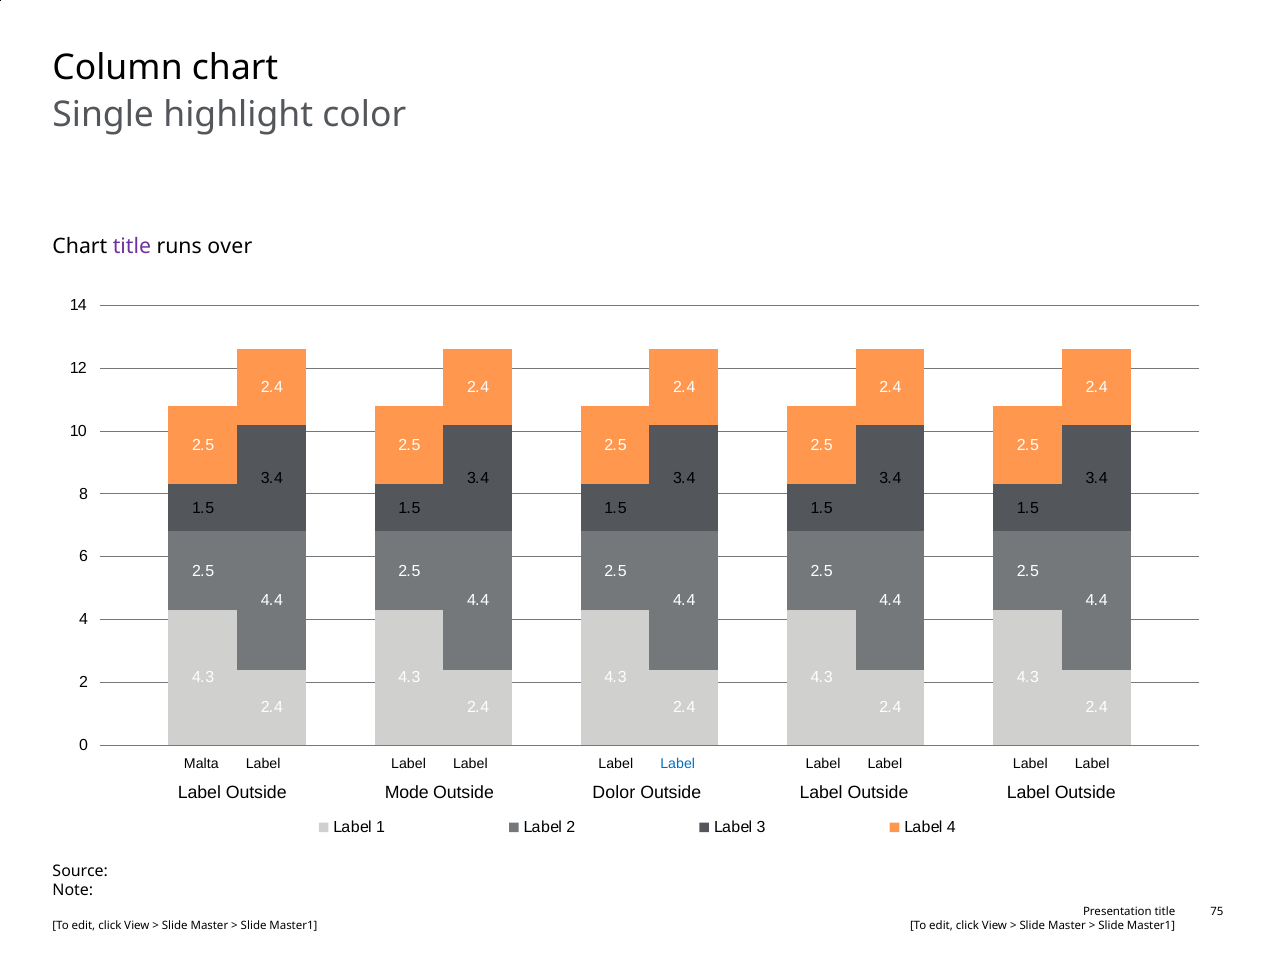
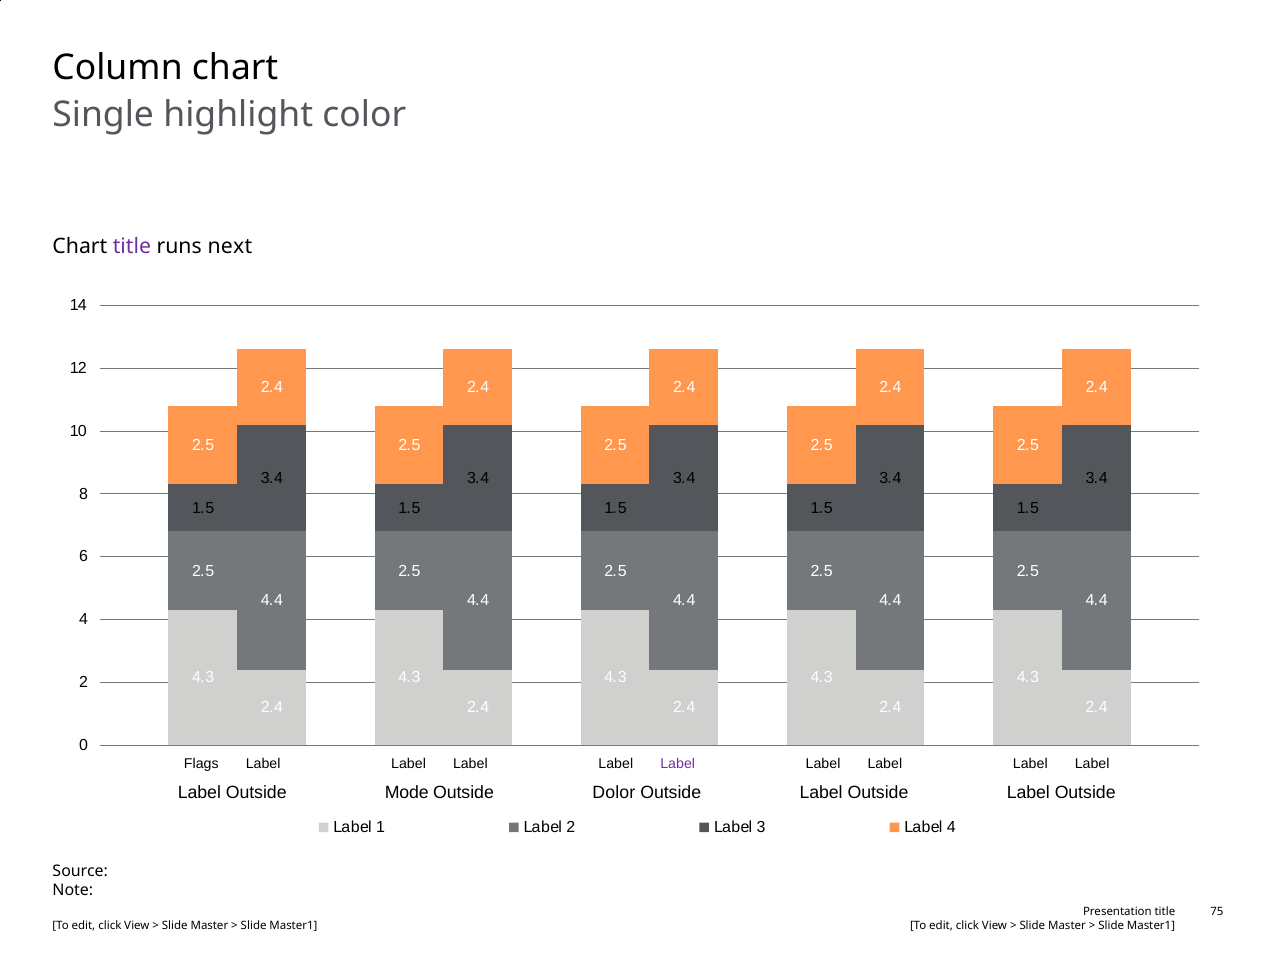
over: over -> next (230, 247)
Malta: Malta -> Flags (201, 764)
Label colour: blue -> purple (678, 764)
